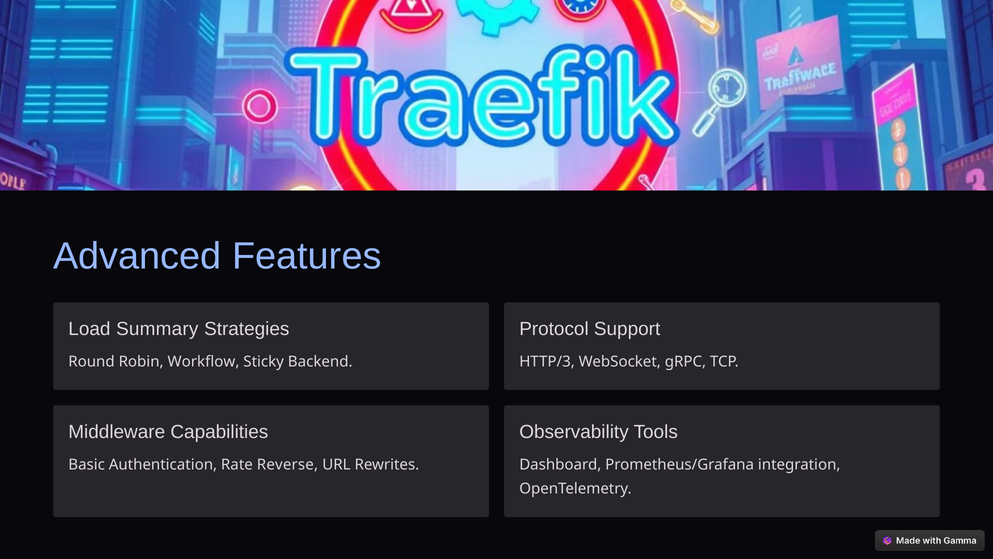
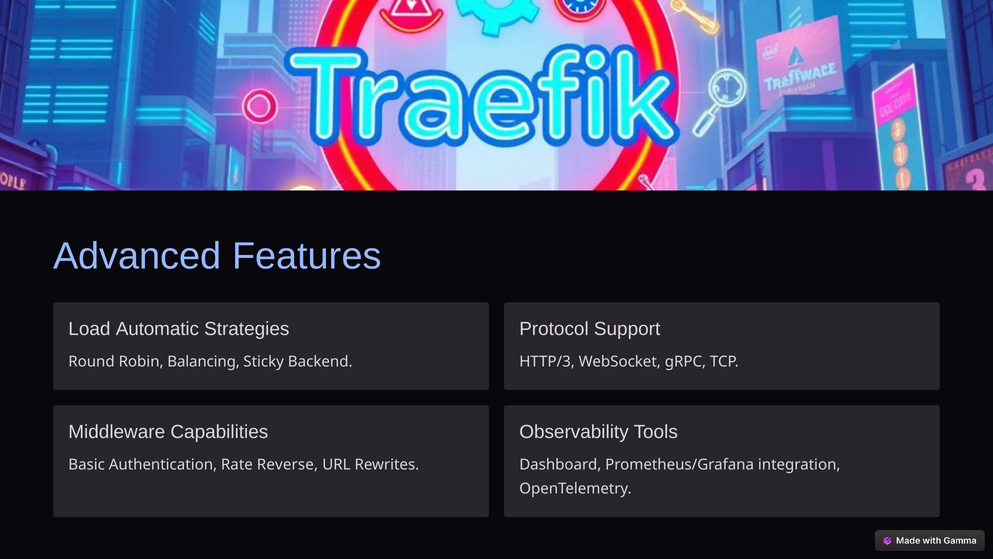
Summary: Summary -> Automatic (157, 329)
Workflow: Workflow -> Balancing (204, 362)
